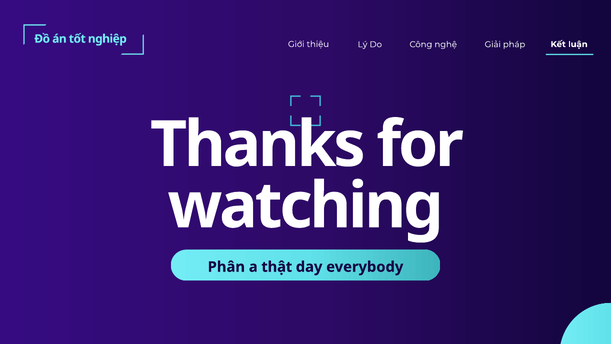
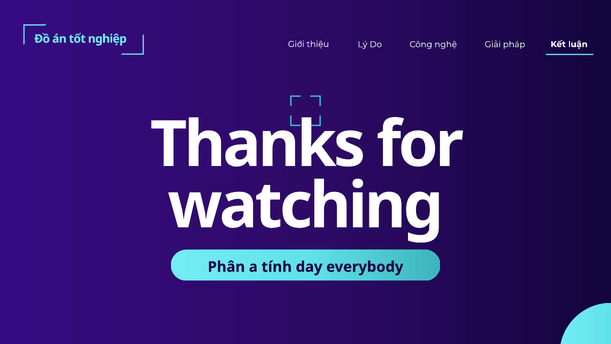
thật: thật -> tính (277, 267)
